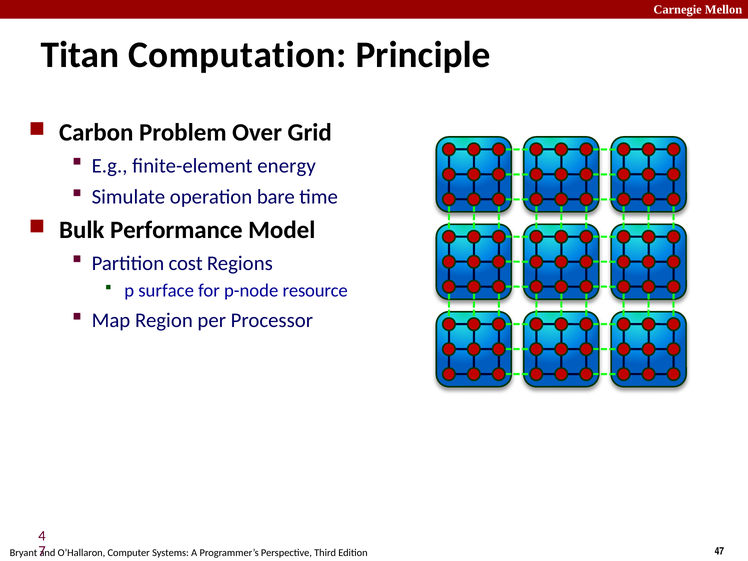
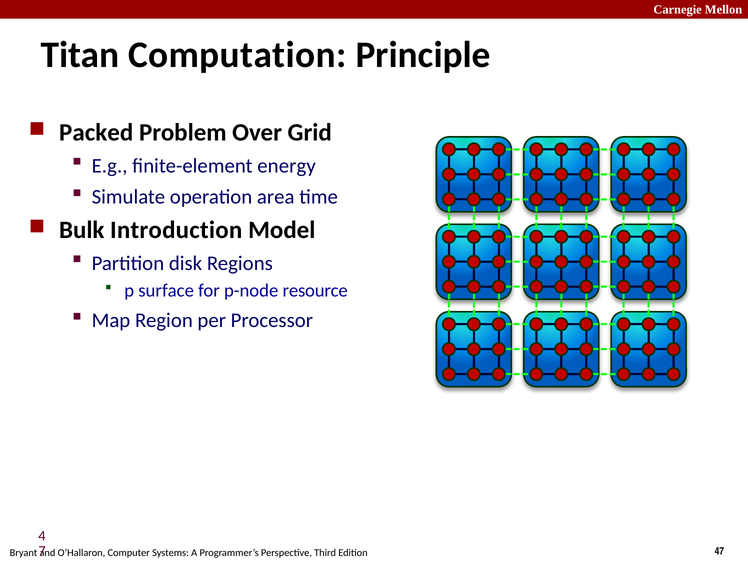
Carbon: Carbon -> Packed (96, 133)
bare: bare -> area (276, 197)
Performance: Performance -> Introduction (176, 230)
cost: cost -> disk (186, 263)
